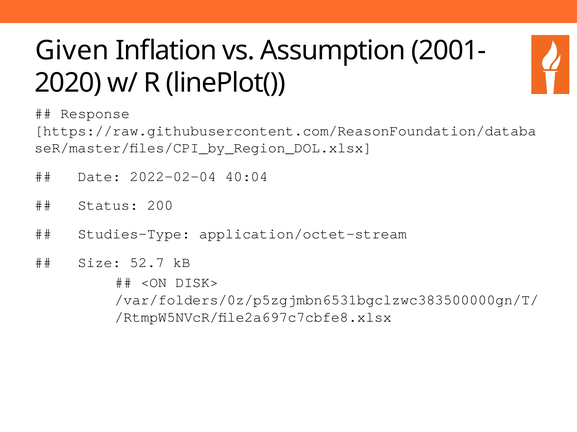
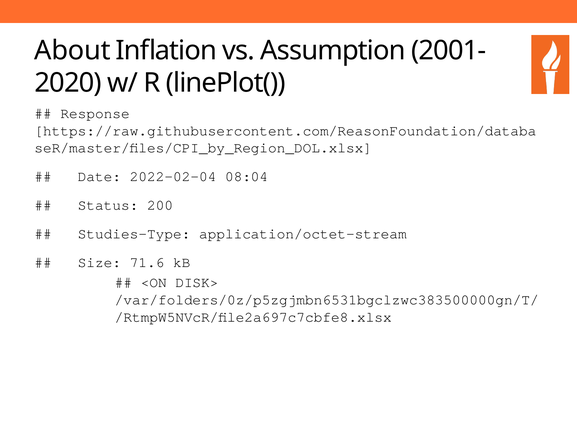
Given: Given -> About (72, 50)
40:04: 40:04 -> 08:04 (247, 177)
52.7: 52.7 -> 71.6 (147, 263)
